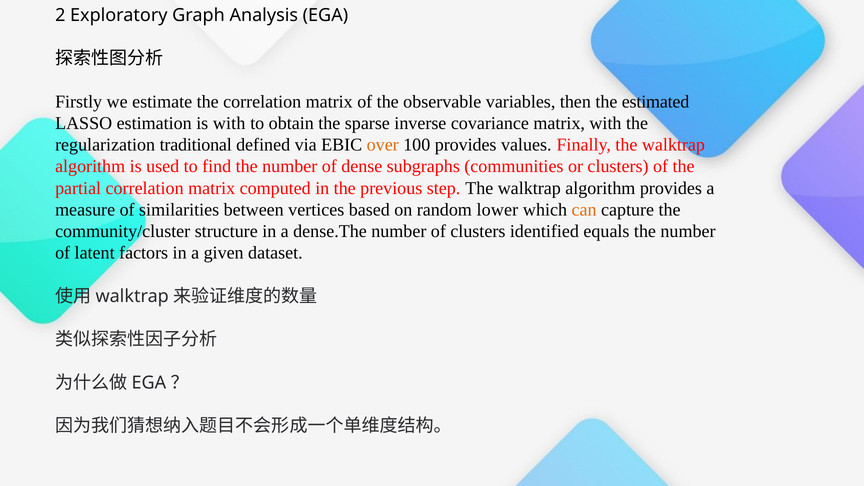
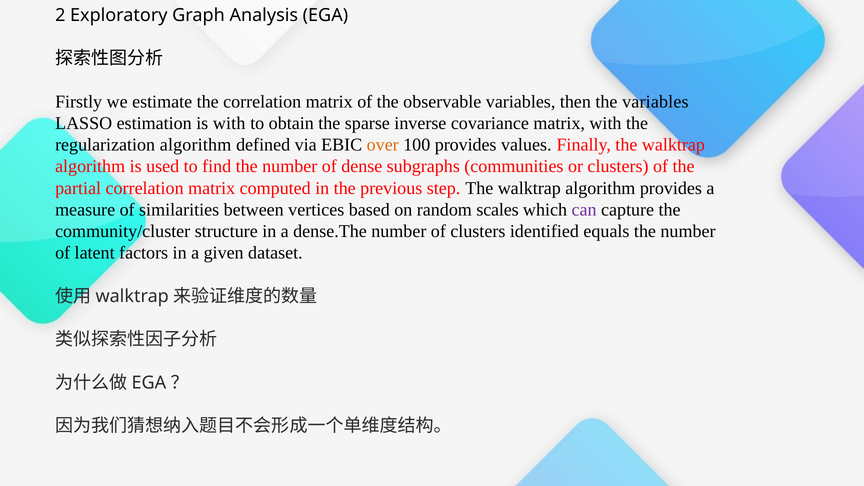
the estimated: estimated -> variables (655, 102)
regularization traditional: traditional -> algorithm (196, 145)
lower: lower -> scales (498, 210)
can colour: orange -> purple (584, 210)
